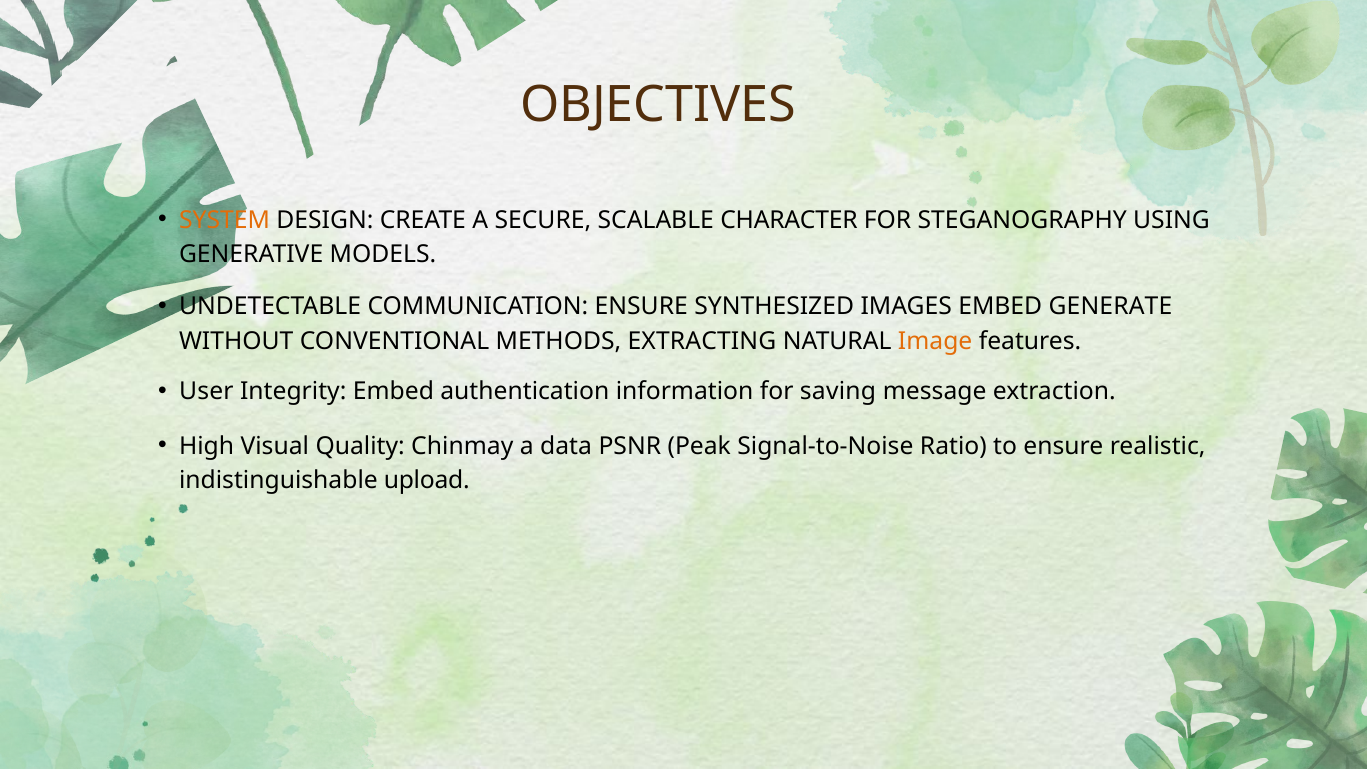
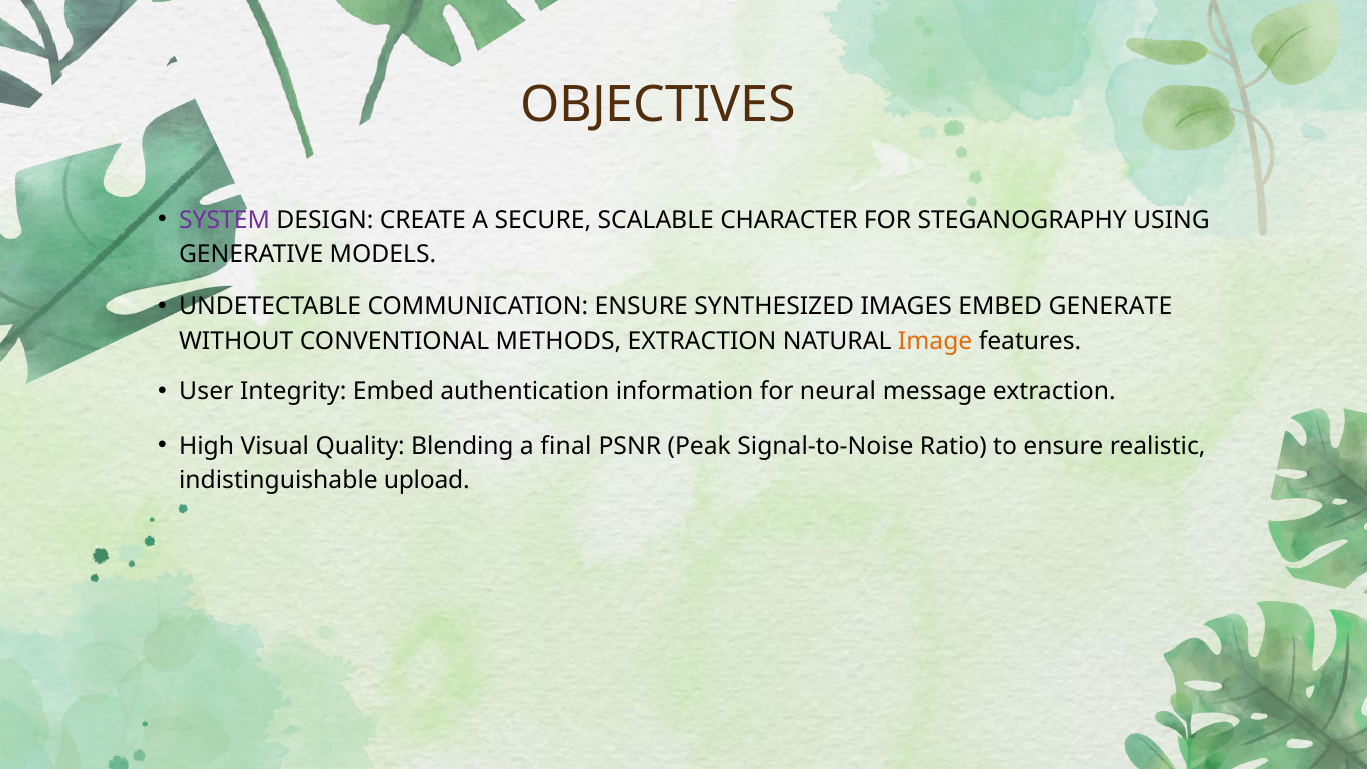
SYSTEM colour: orange -> purple (225, 220)
METHODS EXTRACTING: EXTRACTING -> EXTRACTION (702, 341)
saving: saving -> neural (838, 391)
Chinmay: Chinmay -> Blending (462, 446)
data: data -> final (566, 446)
